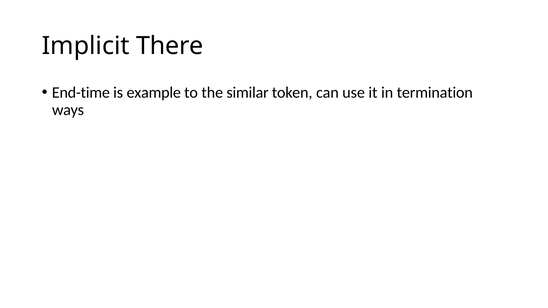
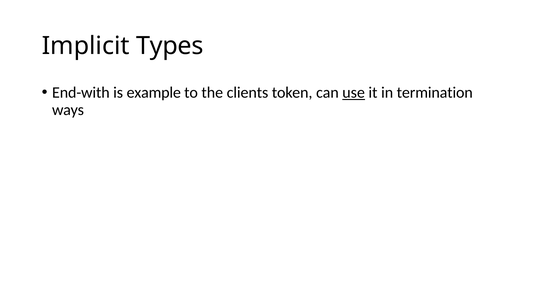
There: There -> Types (170, 46)
End-time: End-time -> End-with (81, 93)
similar: similar -> clients (247, 93)
use underline: none -> present (354, 93)
